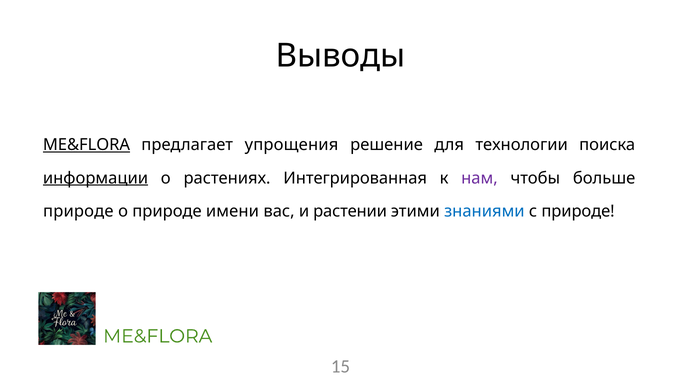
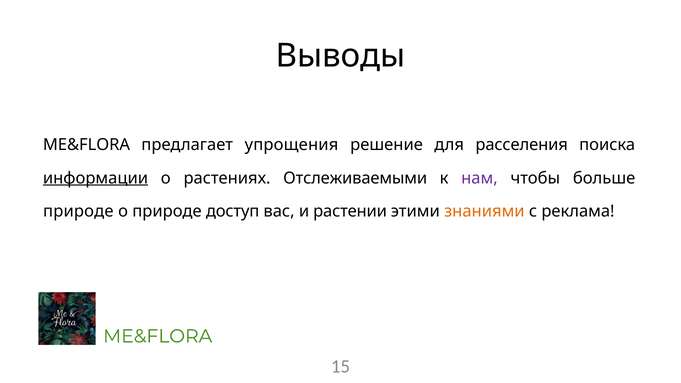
ME&FLORA underline: present -> none (86, 145)
технологии: технологии -> расселения (522, 145)
Интегрированная: Интегрированная -> Отслеживаемыми (355, 178)
имени: имени -> доступ (233, 211)
знаниями colour: blue -> orange (484, 211)
с природе: природе -> реклама (578, 211)
